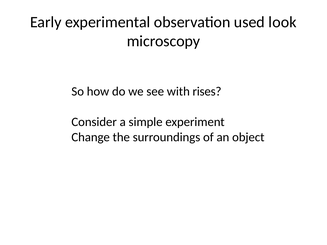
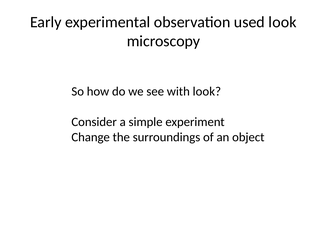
with rises: rises -> look (207, 92)
